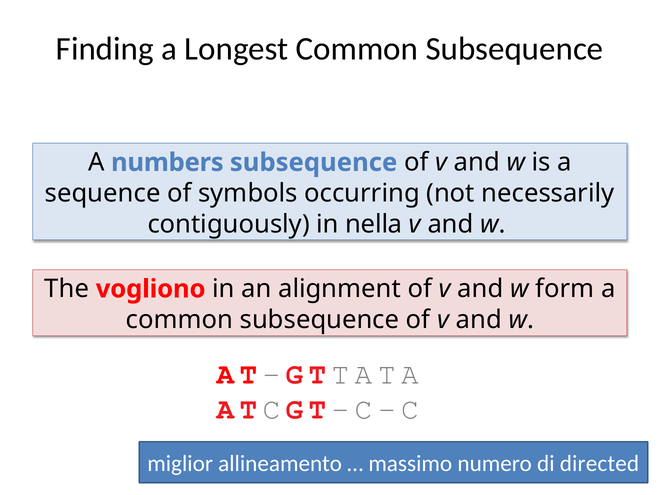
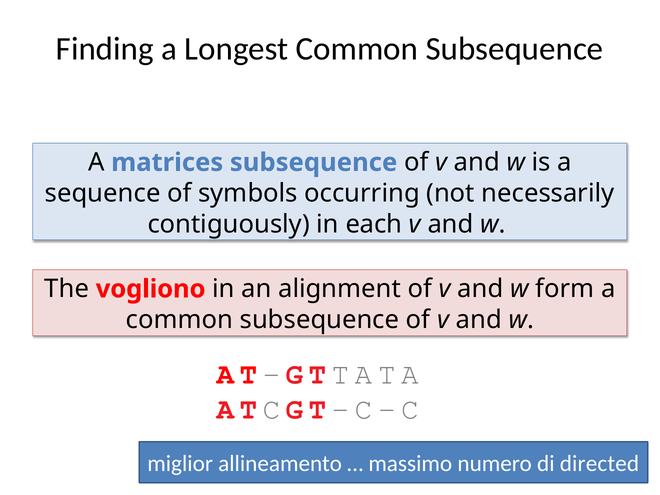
numbers: numbers -> matrices (167, 162)
nella: nella -> each (374, 224)
